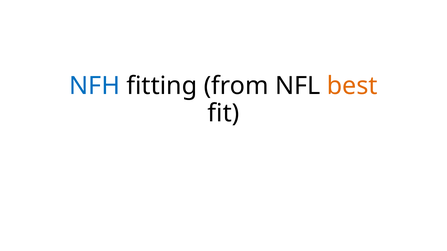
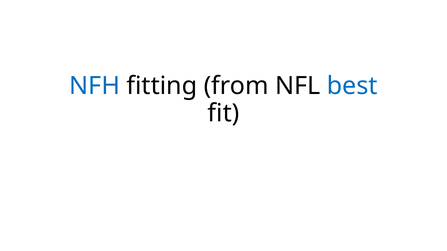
best colour: orange -> blue (352, 86)
